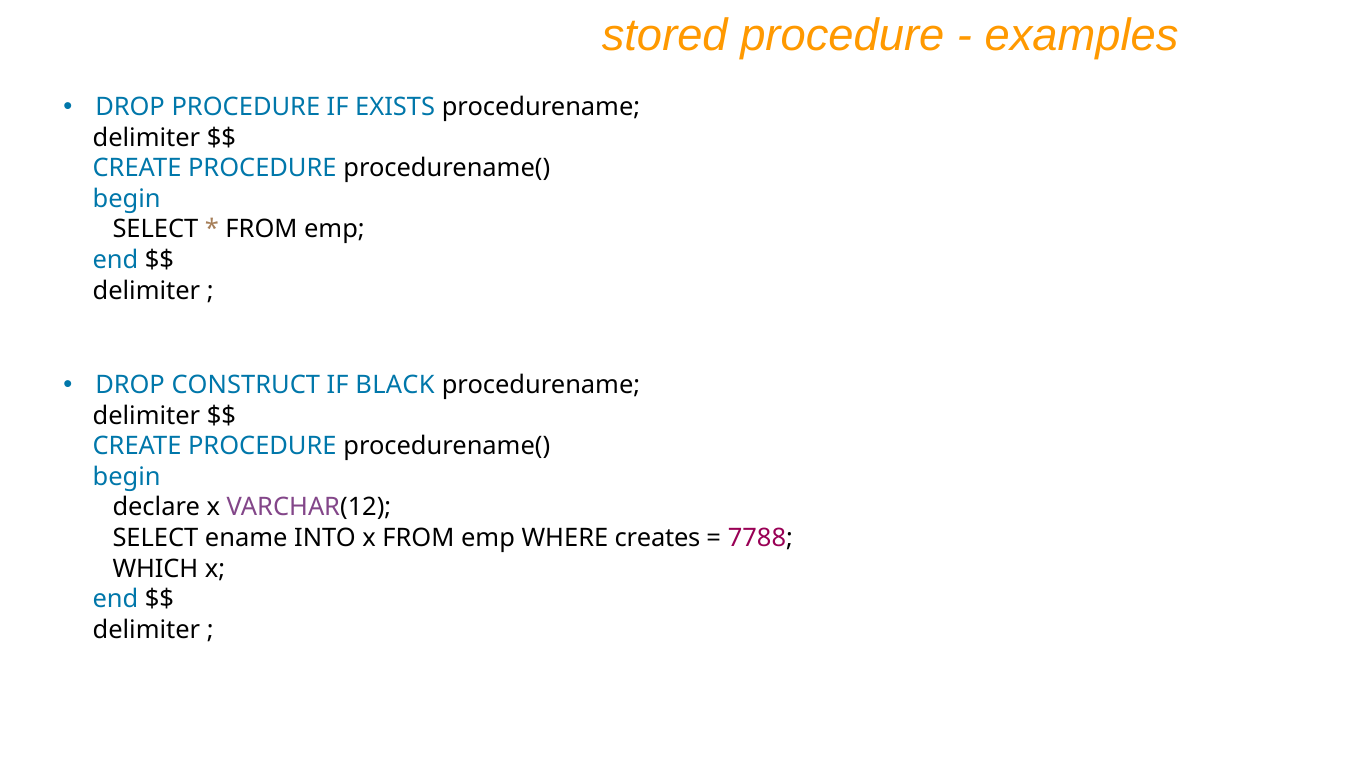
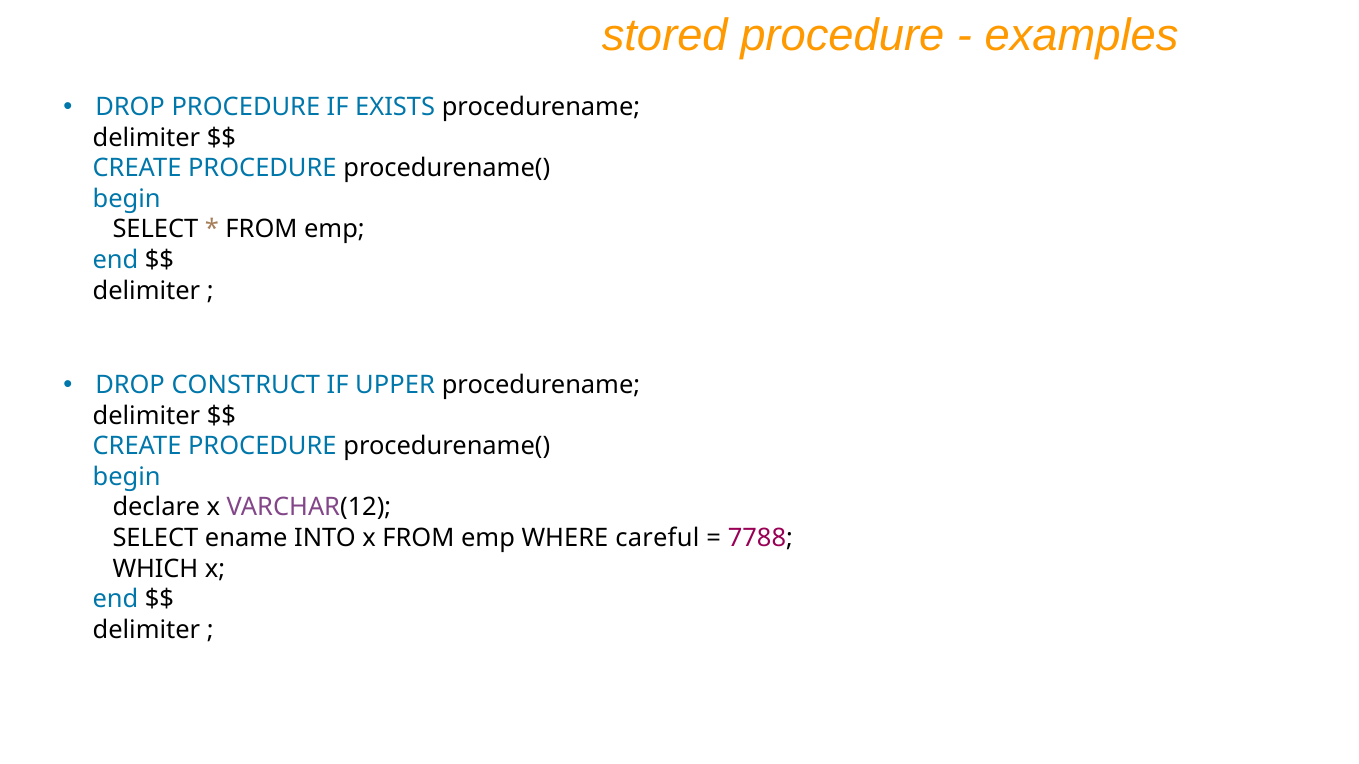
BLACK: BLACK -> UPPER (395, 386)
creates: creates -> careful (657, 538)
